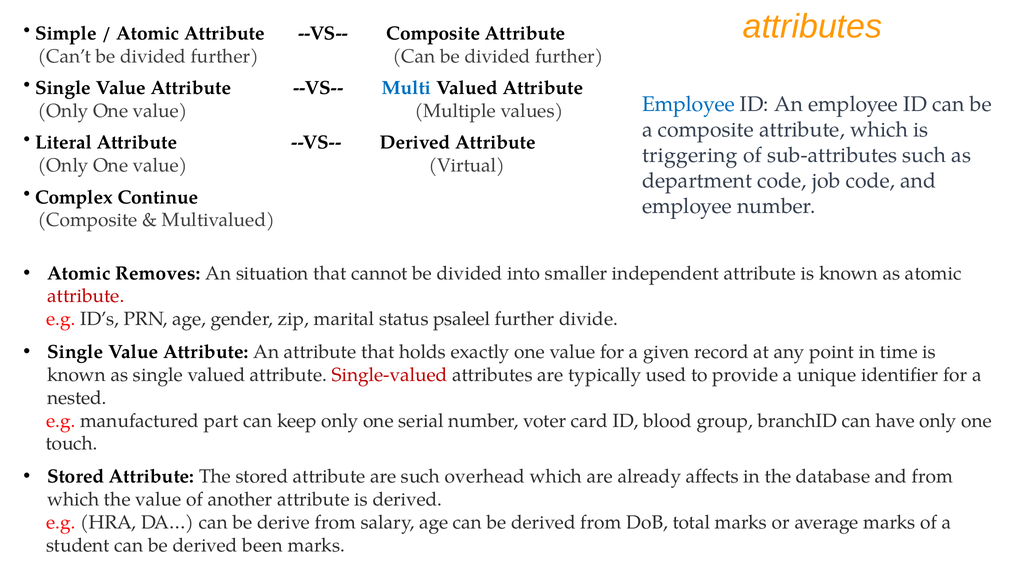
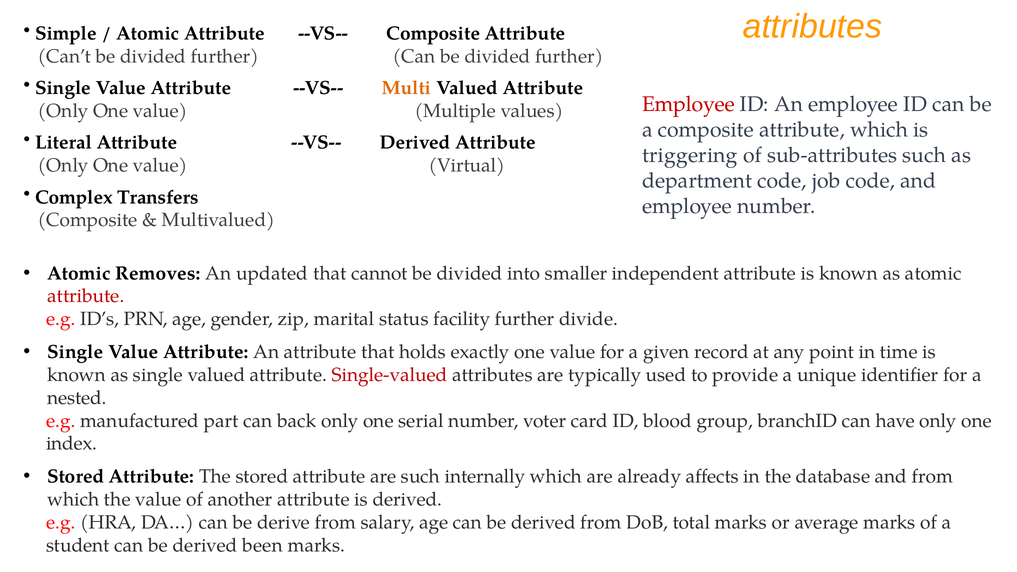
Multi colour: blue -> orange (406, 88)
Employee colour: blue -> red (688, 104)
Continue: Continue -> Transfers (158, 197)
situation: situation -> updated (272, 273)
psaleel: psaleel -> facility (462, 319)
keep: keep -> back (297, 421)
touch: touch -> index (72, 444)
overhead: overhead -> internally (485, 477)
